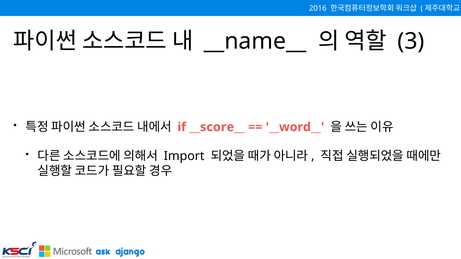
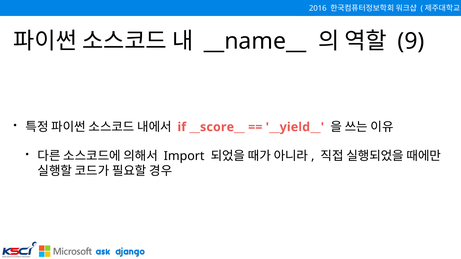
3: 3 -> 9 (411, 41)
__word__: __word__ -> __yield__ (295, 127)
